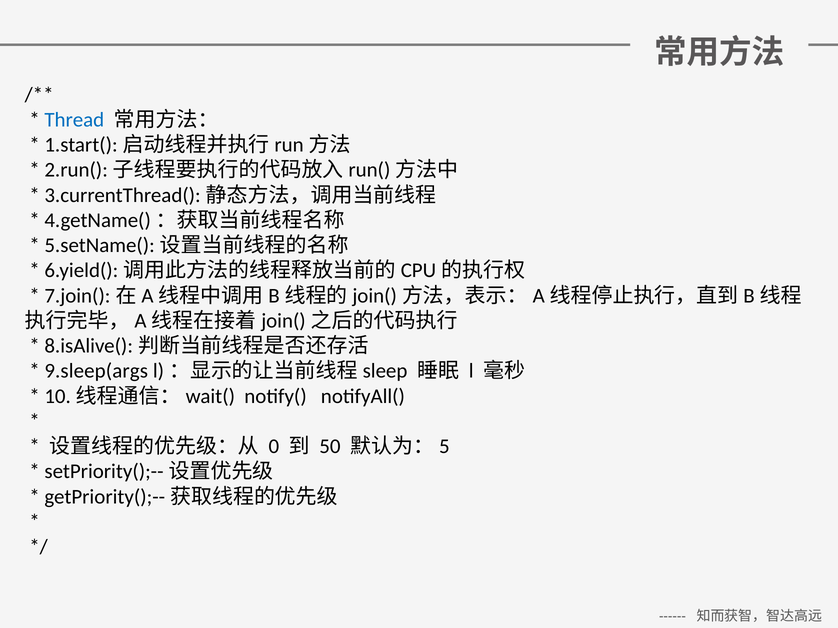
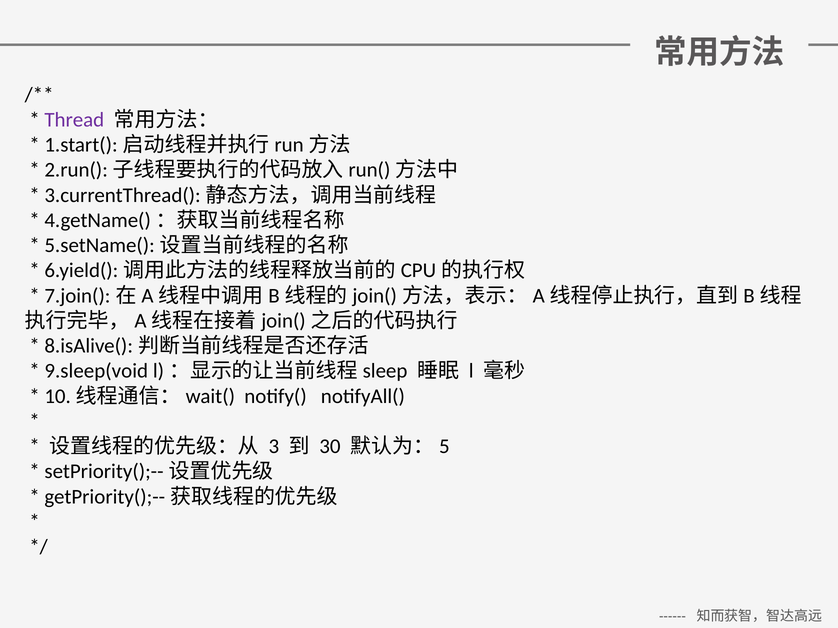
Thread colour: blue -> purple (74, 120)
9.sleep(args: 9.sleep(args -> 9.sleep(void (96, 371)
0: 0 -> 3 (274, 447)
50: 50 -> 30 (330, 447)
